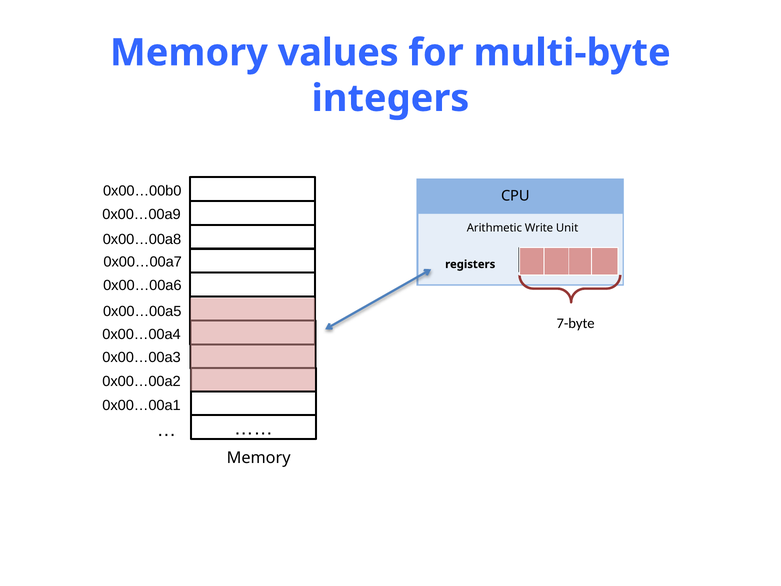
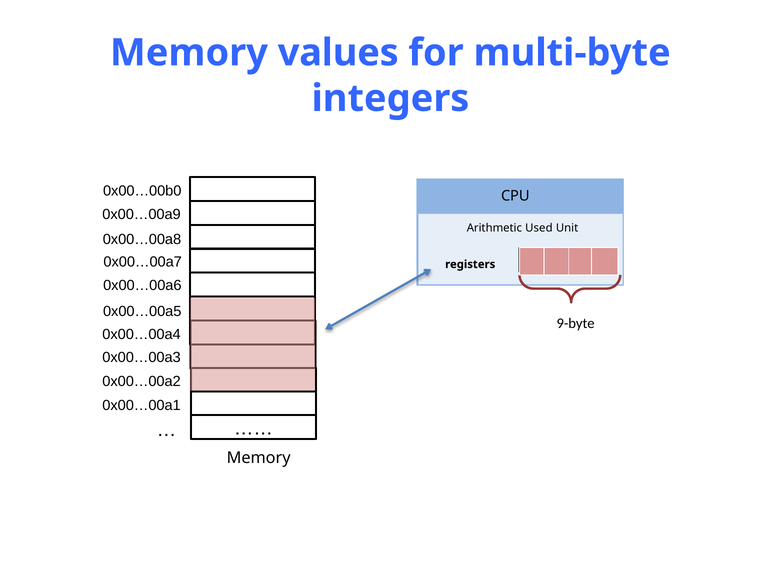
Write: Write -> Used (539, 228)
7-byte: 7-byte -> 9-byte (576, 323)
